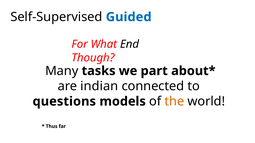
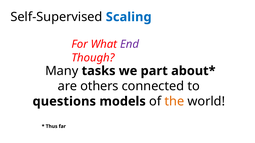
Guided: Guided -> Scaling (129, 17)
End colour: black -> purple (130, 44)
indian: indian -> others (99, 86)
